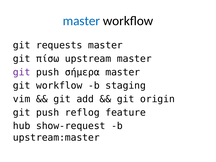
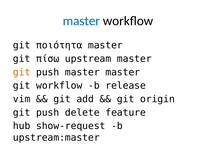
requests: requests -> ποιότητα (59, 45)
git colour: purple -> orange (22, 72)
push σήμερα: σήμερα -> master (82, 72)
staging: staging -> release (126, 86)
reflog: reflog -> delete (82, 113)
